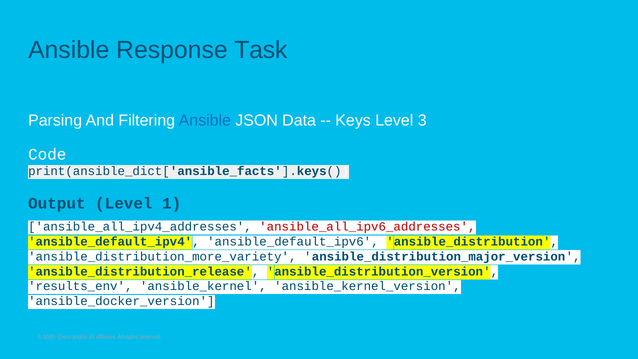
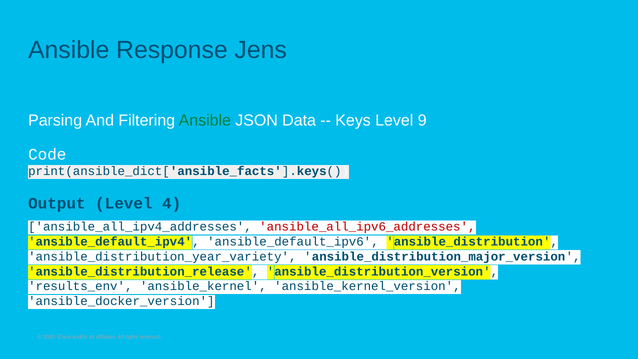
Task: Task -> Jens (261, 50)
Ansible colour: blue -> green (205, 121)
3: 3 -> 9 (422, 121)
1: 1 -> 4 (172, 203)
ansible_distribution_more_variety: ansible_distribution_more_variety -> ansible_distribution_year_variety (162, 256)
